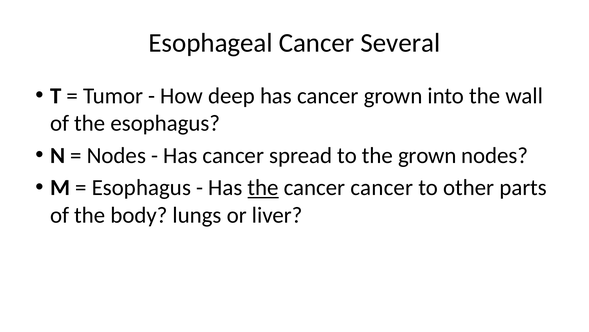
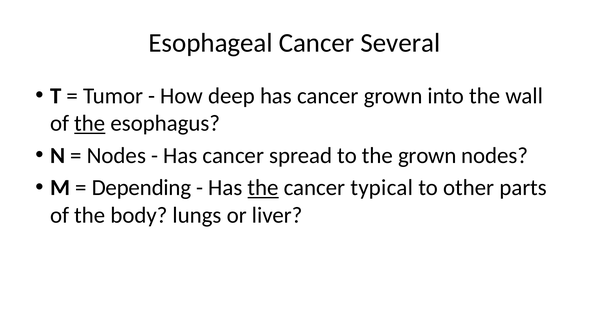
the underline: none -> present (90, 123)
Esophagus: Esophagus -> Depending (141, 187)
cancer cancer: cancer -> typical (382, 187)
